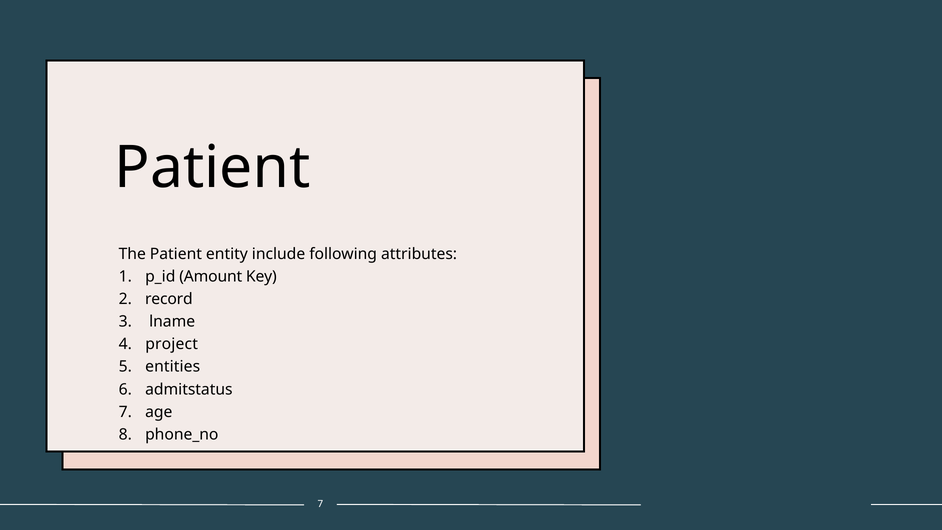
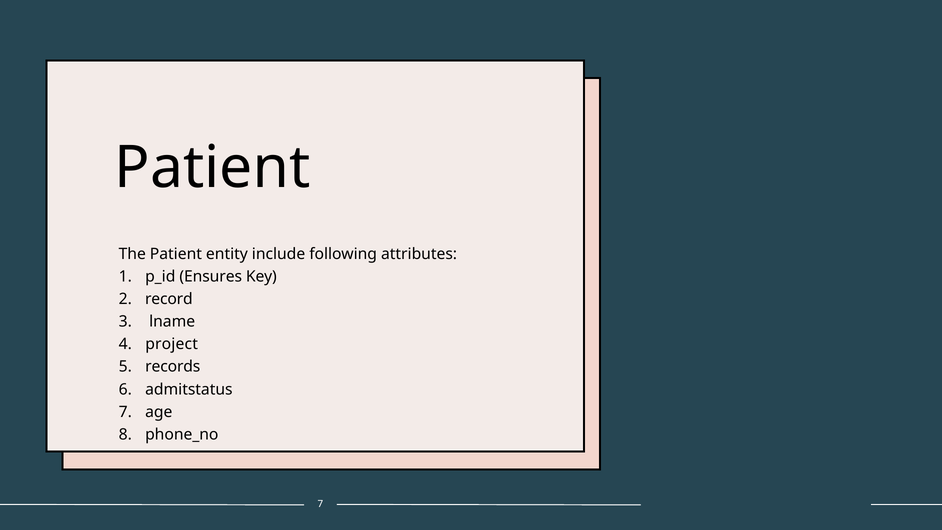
Amount: Amount -> Ensures (211, 276)
entities: entities -> records (173, 367)
